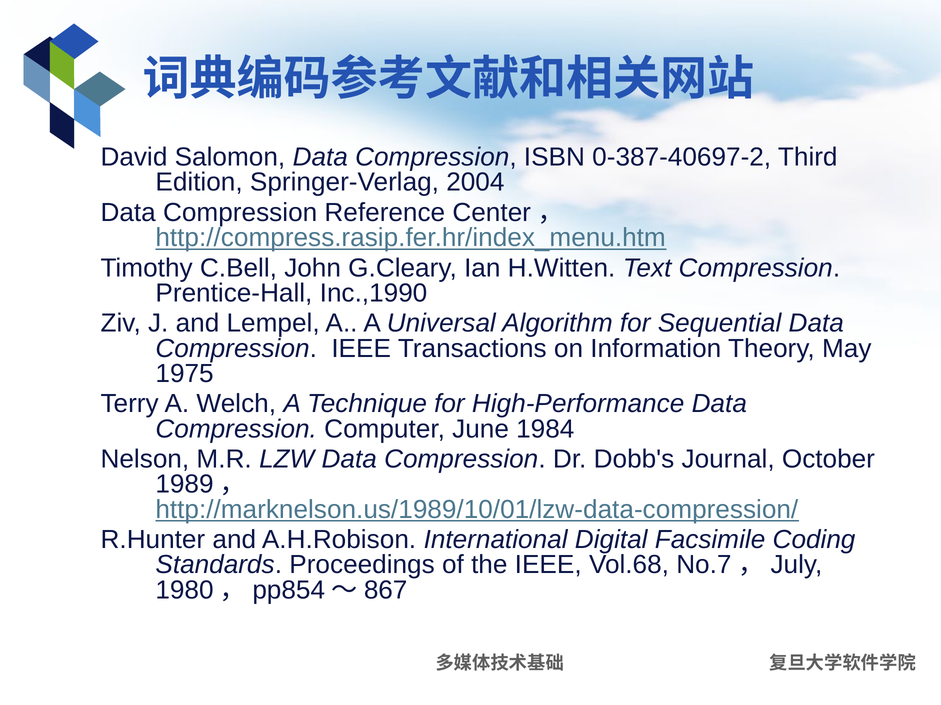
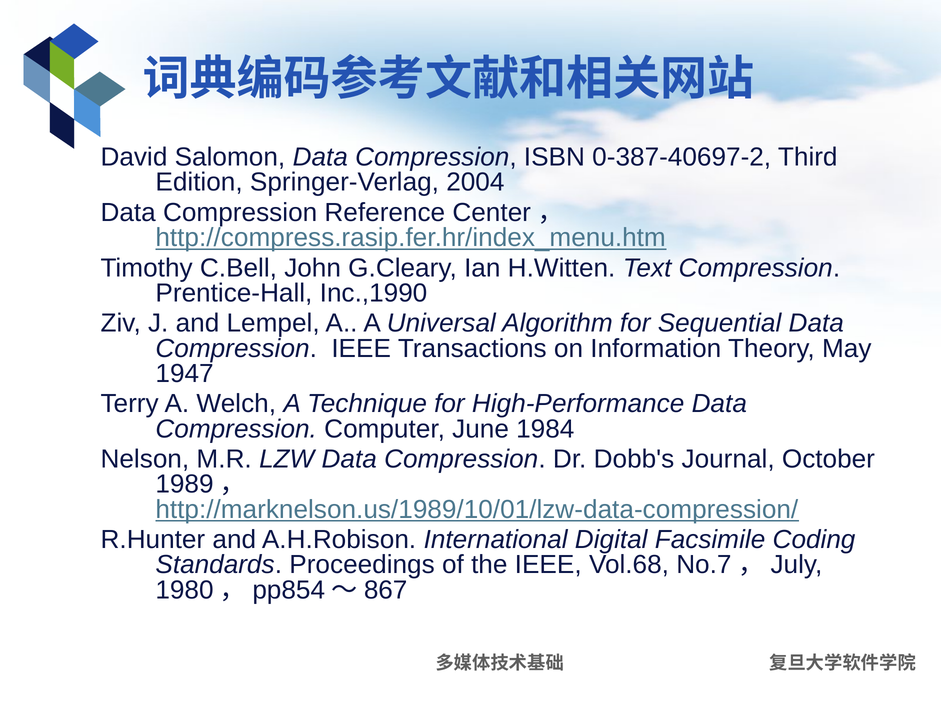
1975: 1975 -> 1947 (185, 374)
